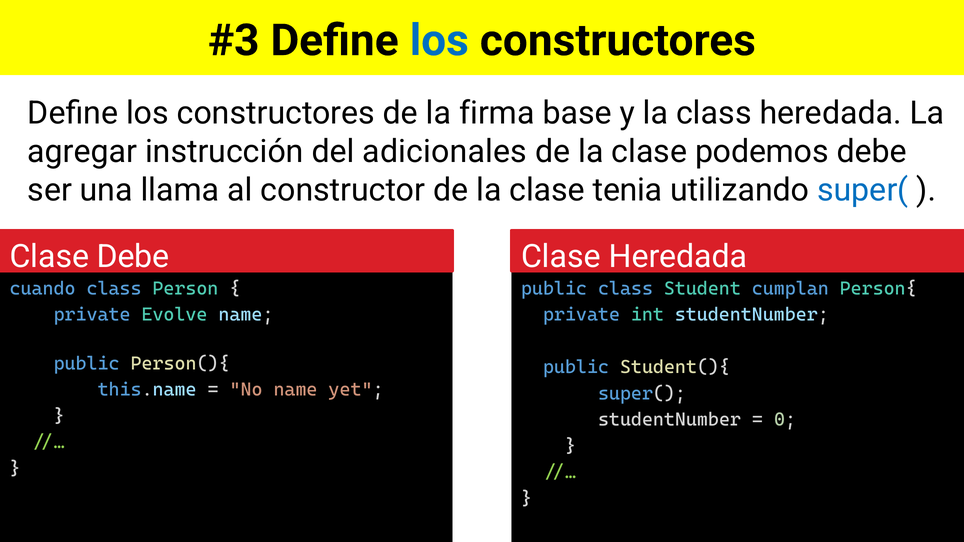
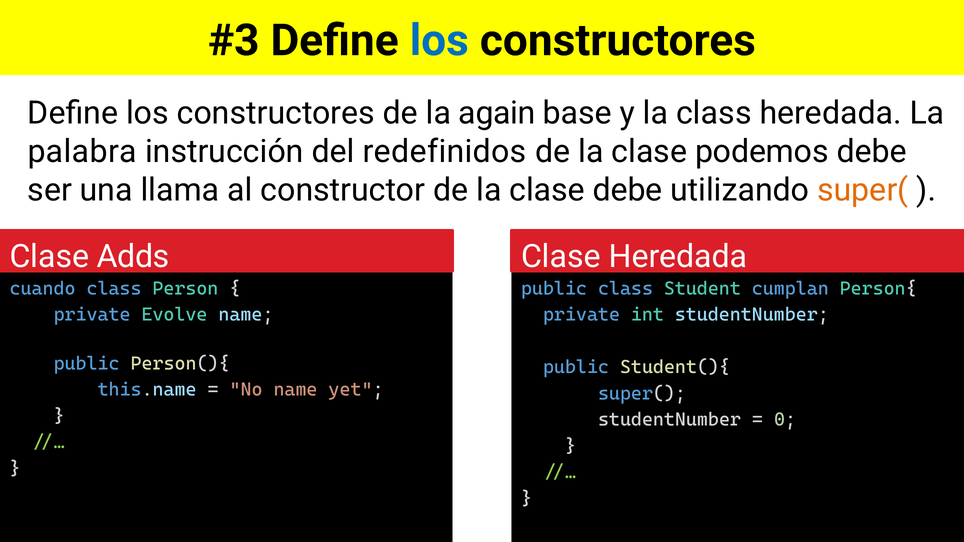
firma: firma -> again (497, 113)
agregar: agregar -> palabra (82, 152)
adicionales: adicionales -> redefinidos (445, 152)
clase tenia: tenia -> debe (628, 190)
super( colour: blue -> orange (863, 190)
Clase Debe: Debe -> Adds (133, 257)
